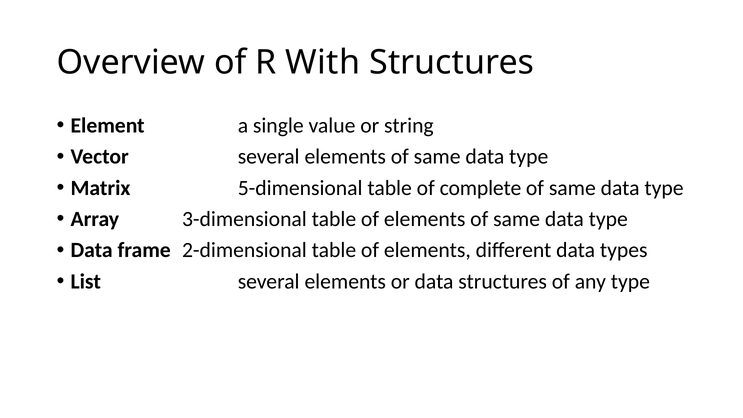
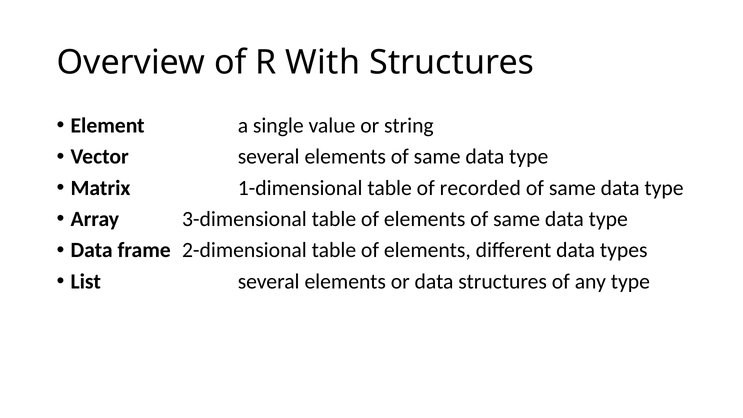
5-dimensional: 5-dimensional -> 1-dimensional (300, 188)
complete: complete -> recorded (480, 188)
